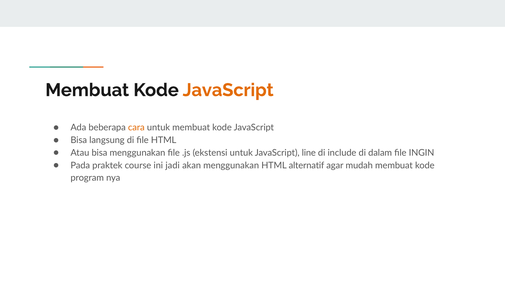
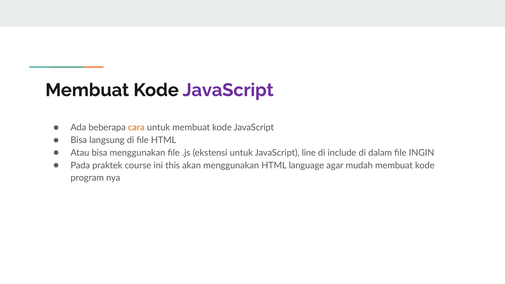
JavaScript colour: orange -> purple (228, 90)
jadi: jadi -> this (173, 165)
alternatif: alternatif -> language (306, 165)
